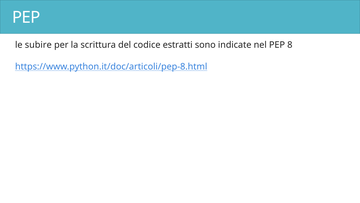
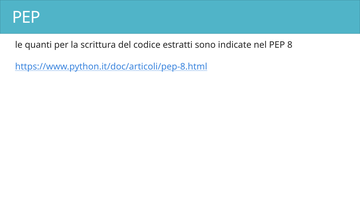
subire: subire -> quanti (38, 45)
